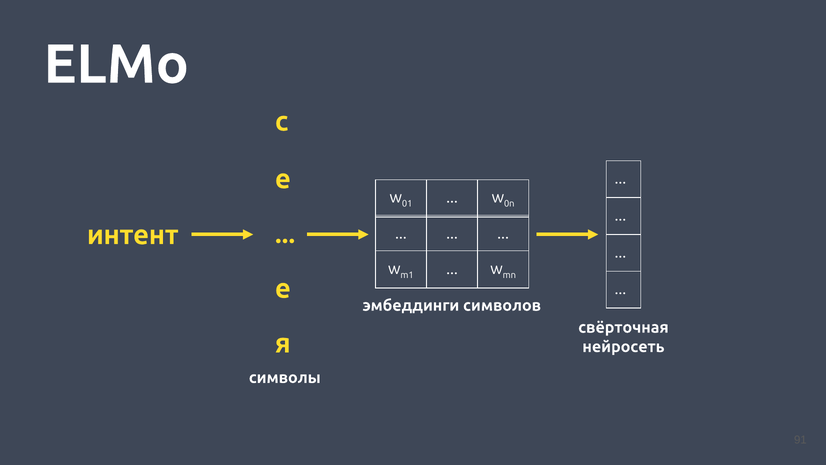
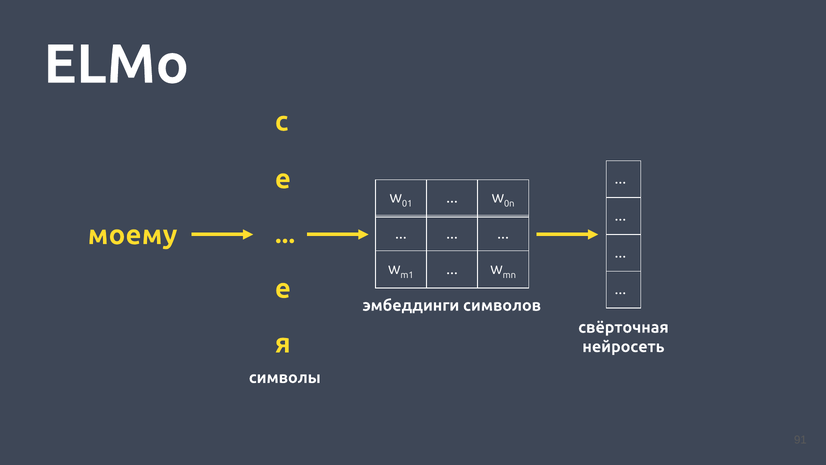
интент: интент -> моему (133, 235)
